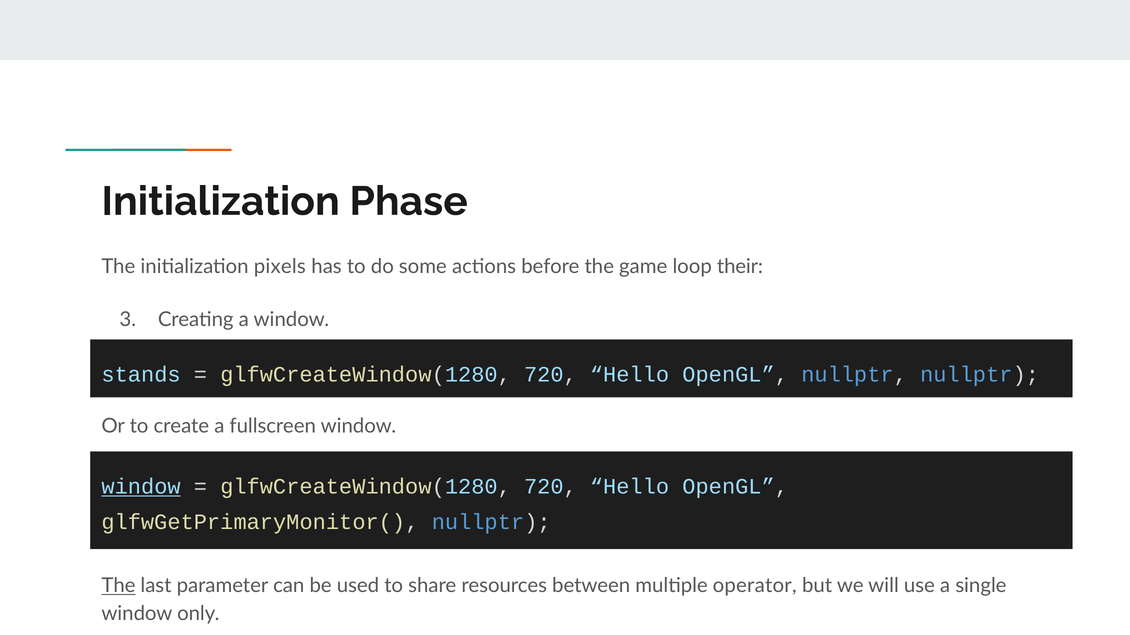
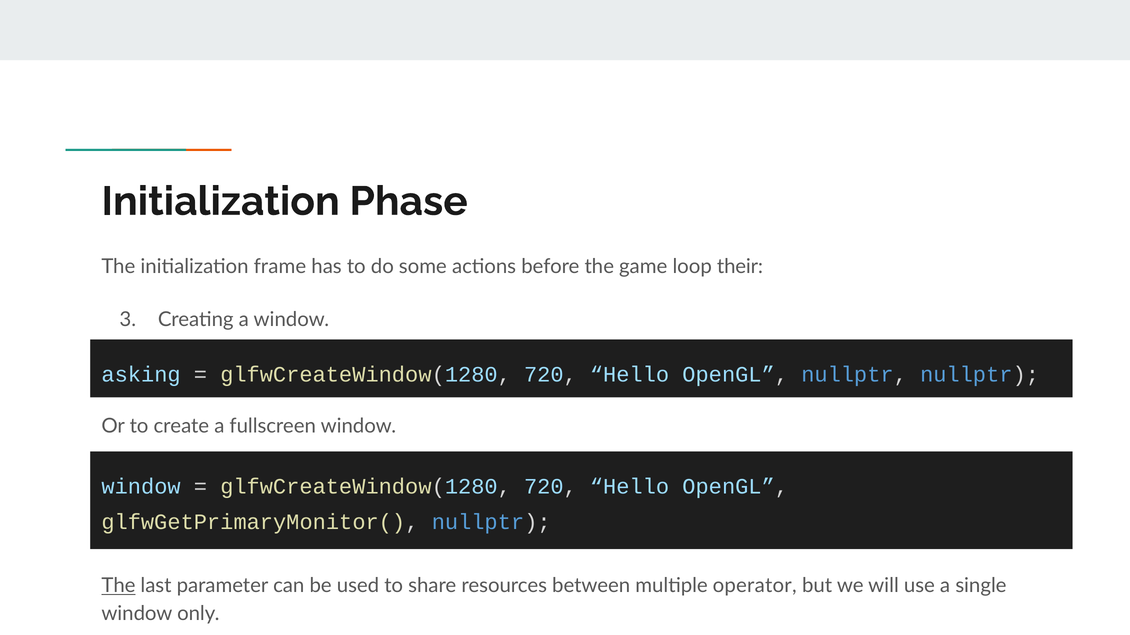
pixels: pixels -> frame (280, 267)
stands: stands -> asking (141, 375)
window underline: present -> none (141, 487)
